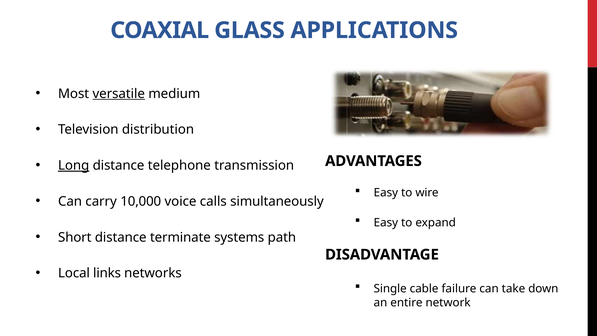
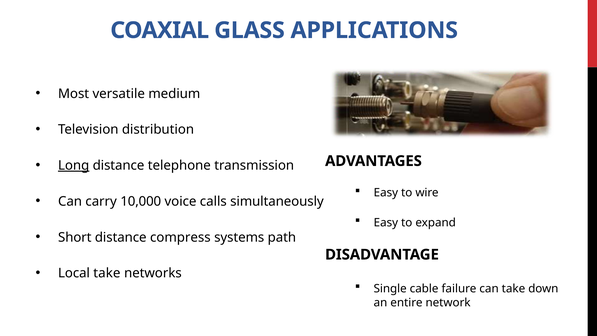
versatile underline: present -> none (119, 94)
terminate: terminate -> compress (180, 237)
Local links: links -> take (107, 273)
